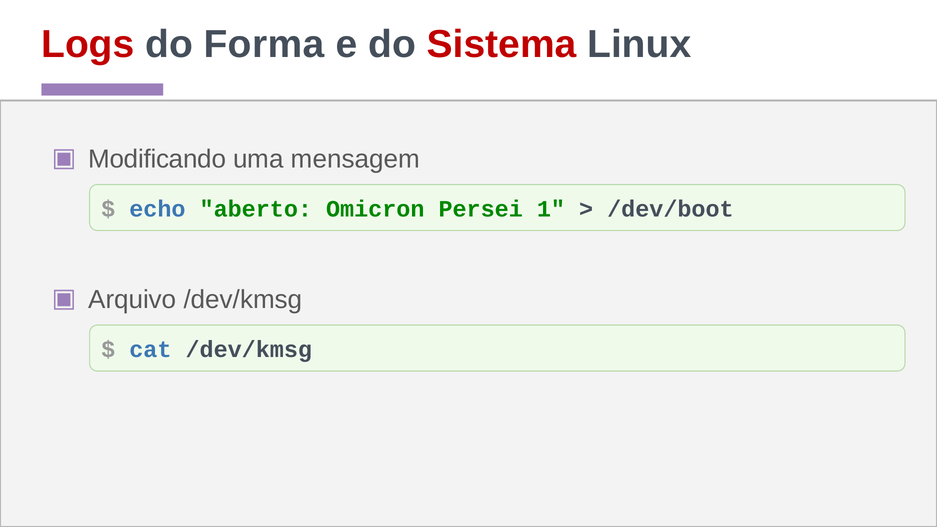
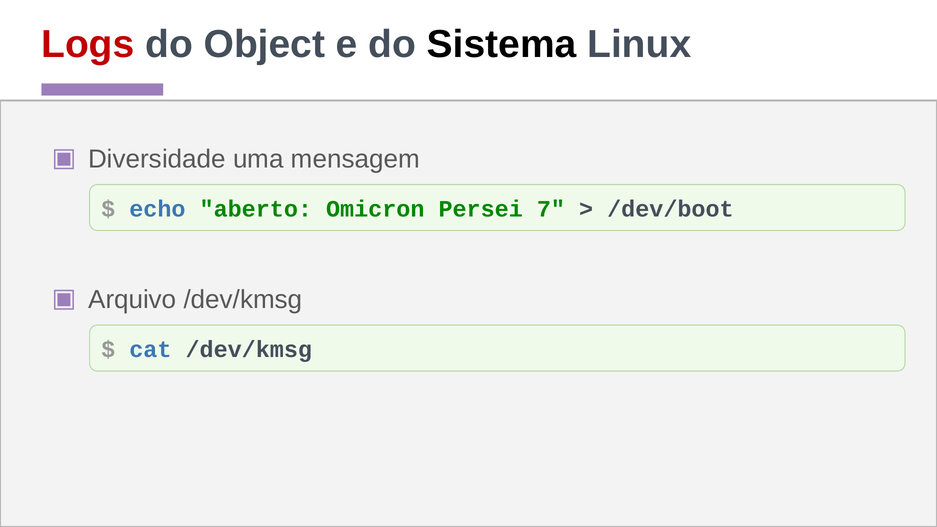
Forma: Forma -> Object (264, 44)
Sistema colour: red -> black (502, 44)
Modificando: Modificando -> Diversidade (157, 159)
1: 1 -> 7 (551, 209)
